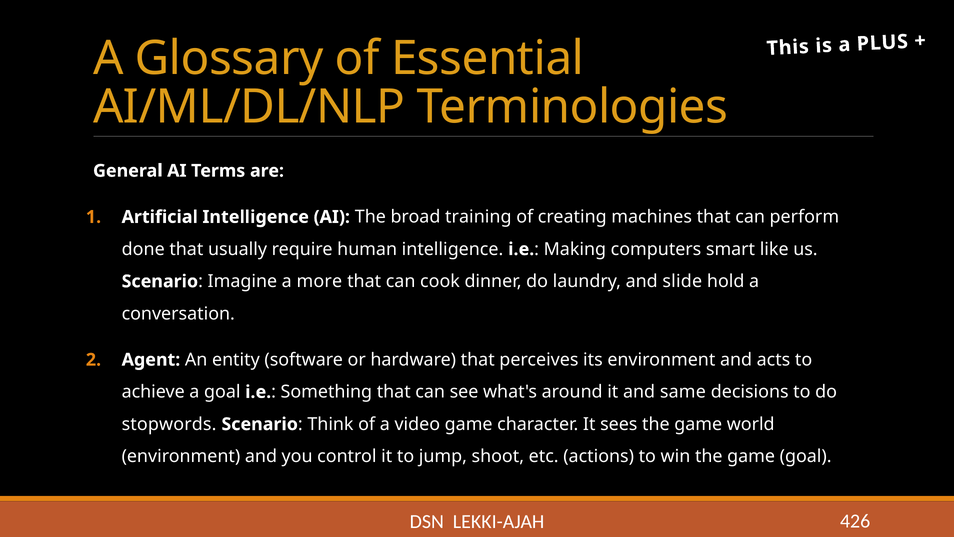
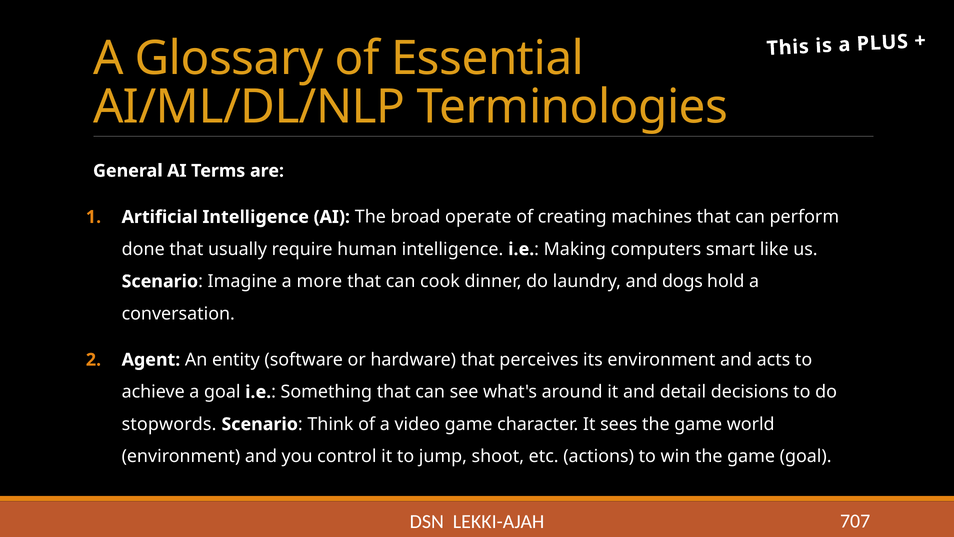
training: training -> operate (478, 217)
slide: slide -> dogs (682, 281)
same: same -> detail (683, 392)
426: 426 -> 707 (855, 521)
